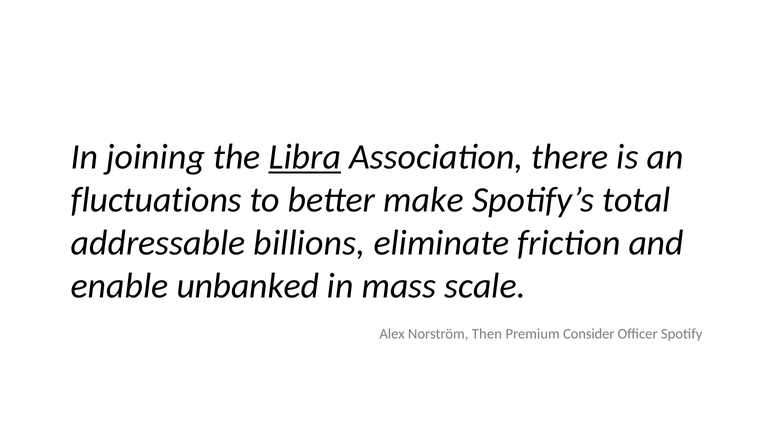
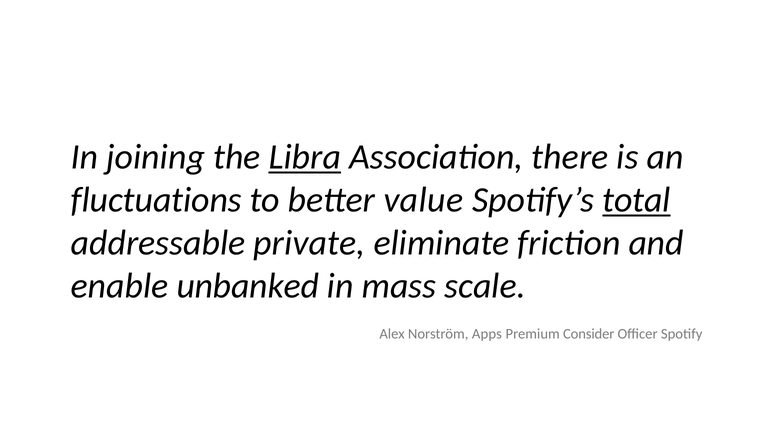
make: make -> value (423, 200)
total underline: none -> present (637, 200)
billions: billions -> private (309, 243)
Then: Then -> Apps (487, 334)
